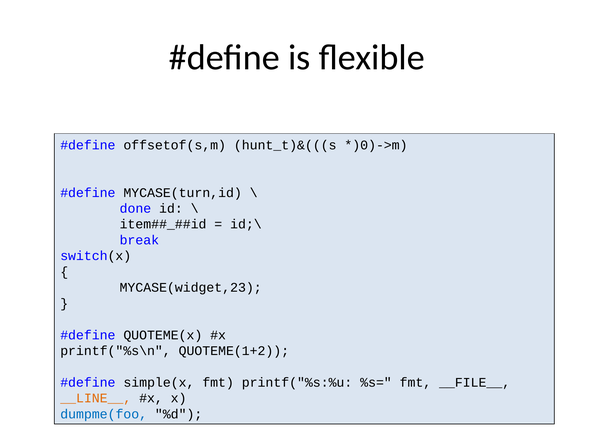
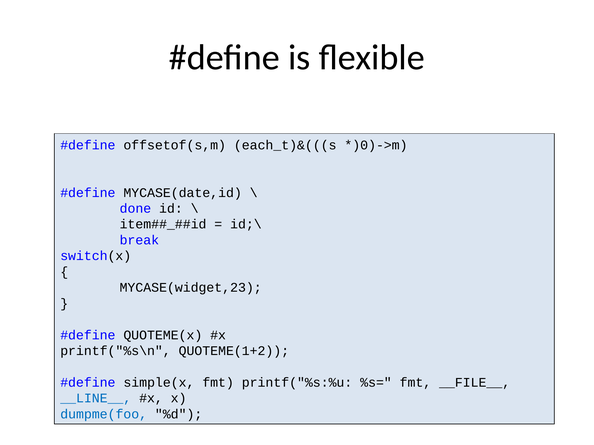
hunt_t)&(((s: hunt_t)&(((s -> each_t)&(((s (285, 145)
MYCASE(turn,id: MYCASE(turn,id -> MYCASE(date,id (183, 193)
__LINE__ colour: orange -> blue (96, 399)
